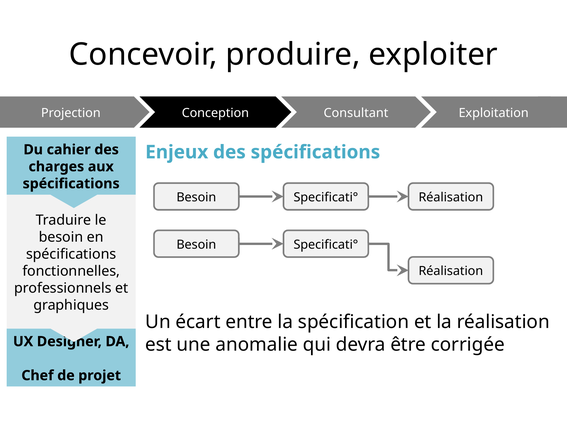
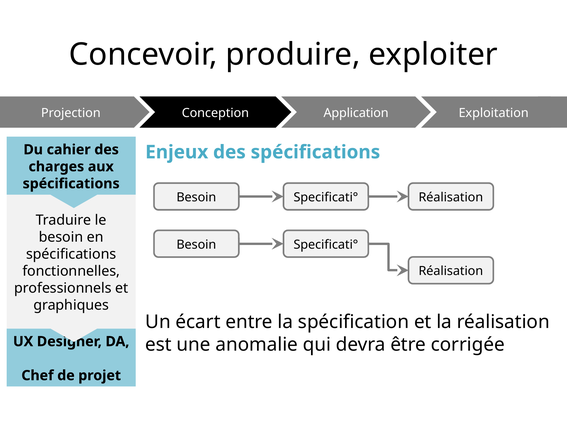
Consultant: Consultant -> Application (356, 113)
